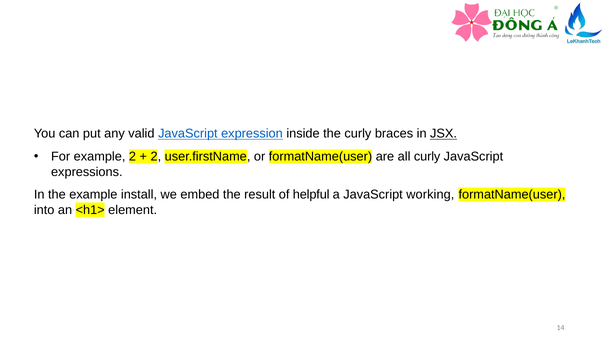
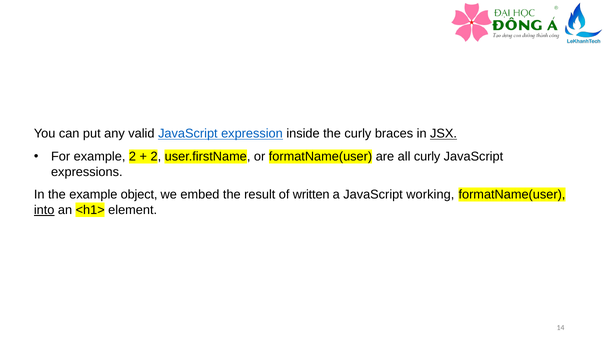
install: install -> object (139, 195)
helpful: helpful -> written (311, 195)
into underline: none -> present (44, 210)
